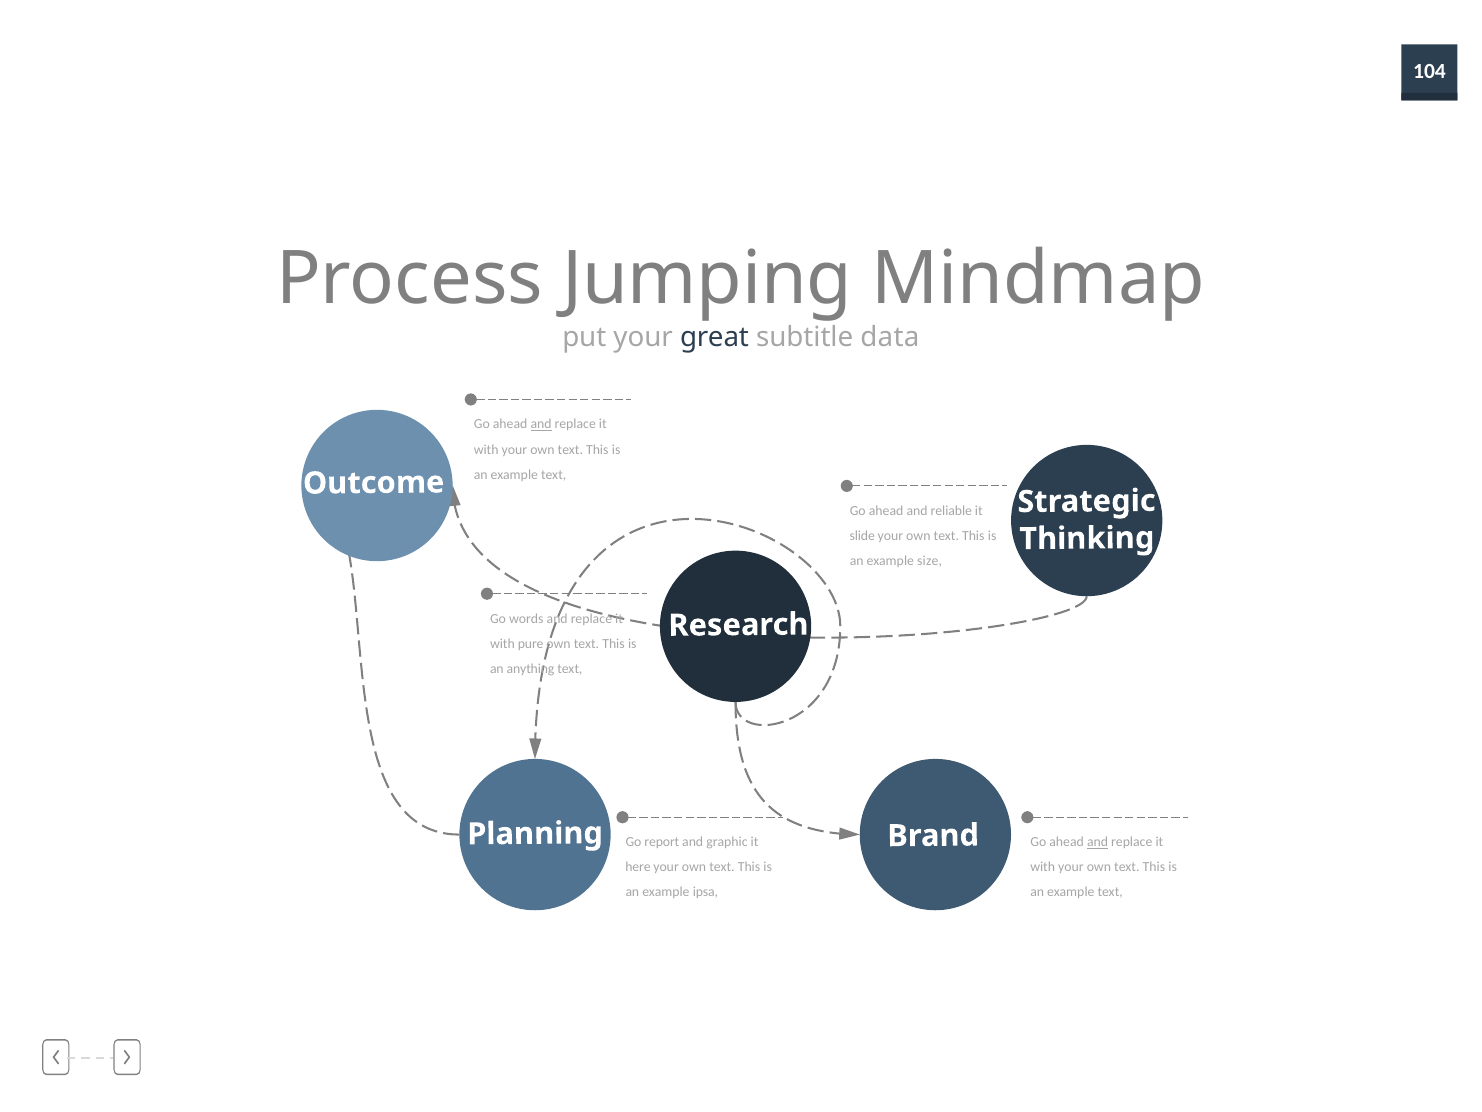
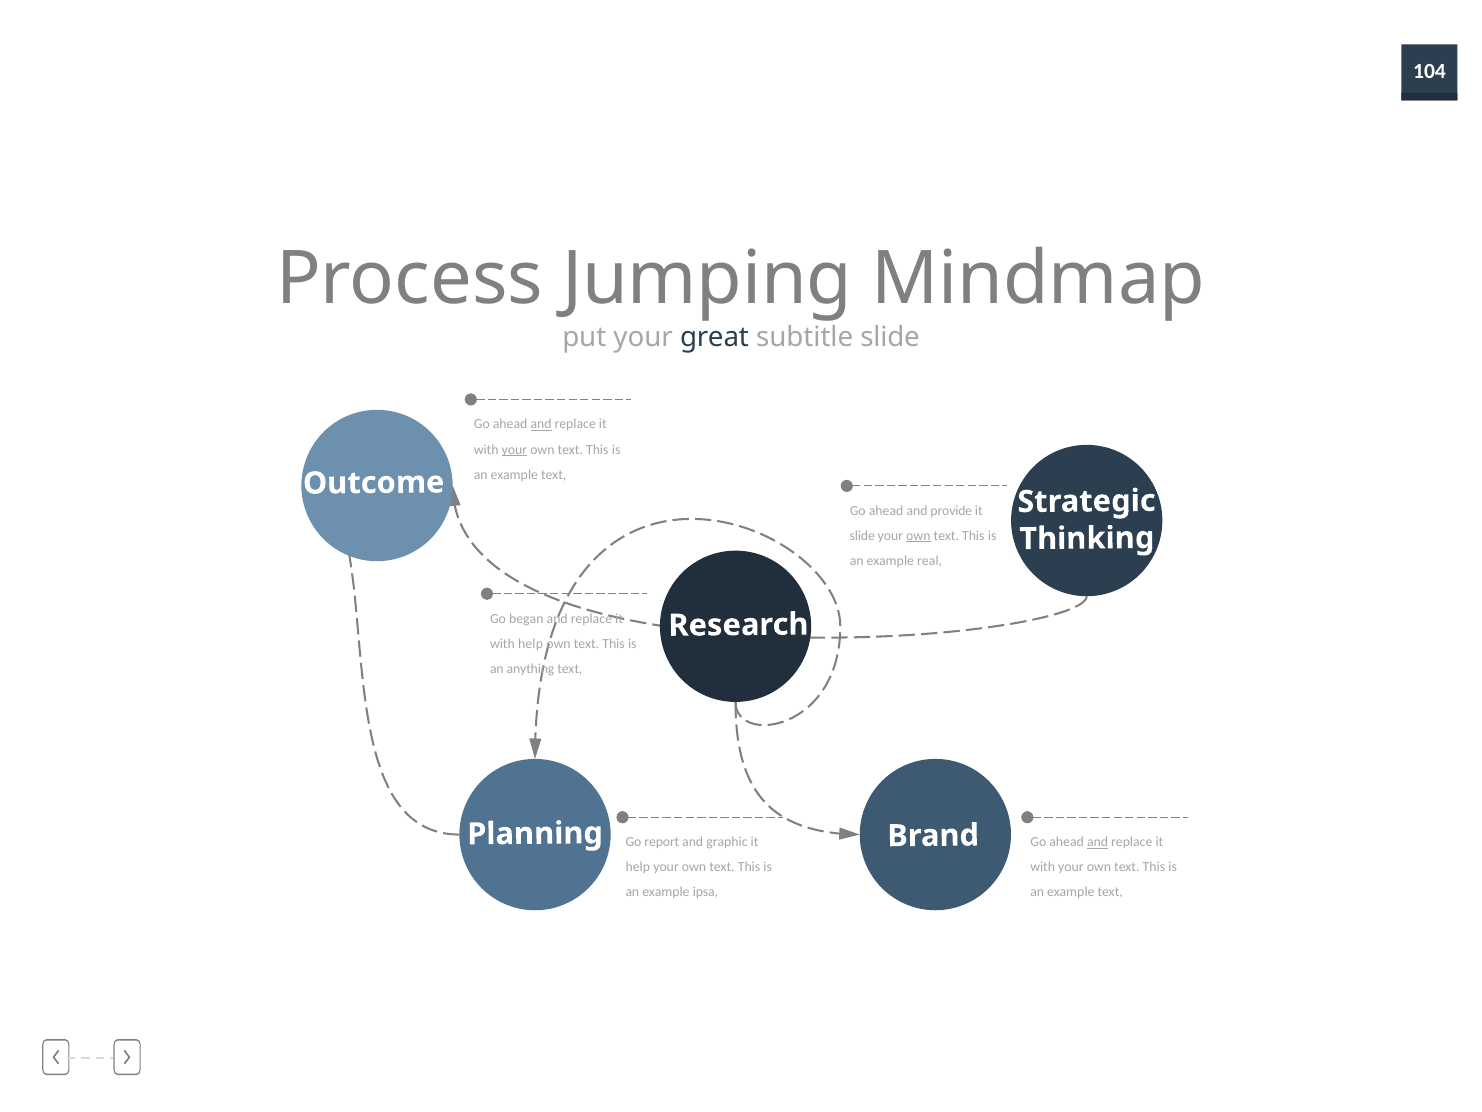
subtitle data: data -> slide (890, 337)
your underline: none -> present (514, 449)
reliable: reliable -> provide (951, 511)
own underline: none -> present (918, 536)
size: size -> real (930, 561)
words: words -> began (526, 618)
with pure: pure -> help (531, 644)
here: here -> help (638, 867)
